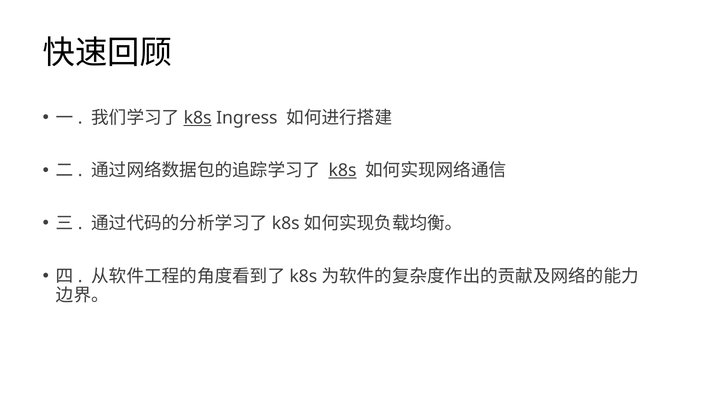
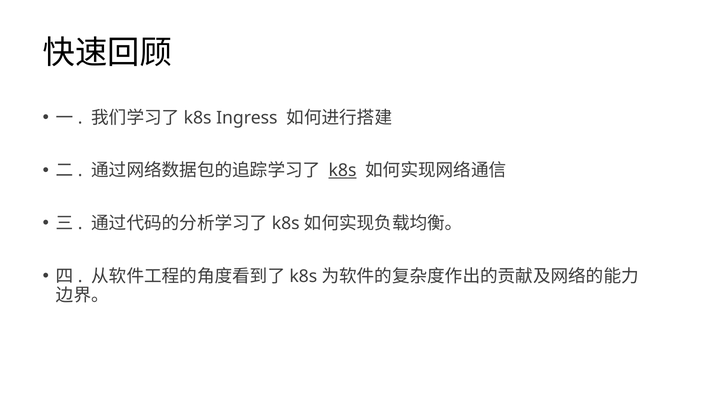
k8s underline: present -> none (198, 118)
